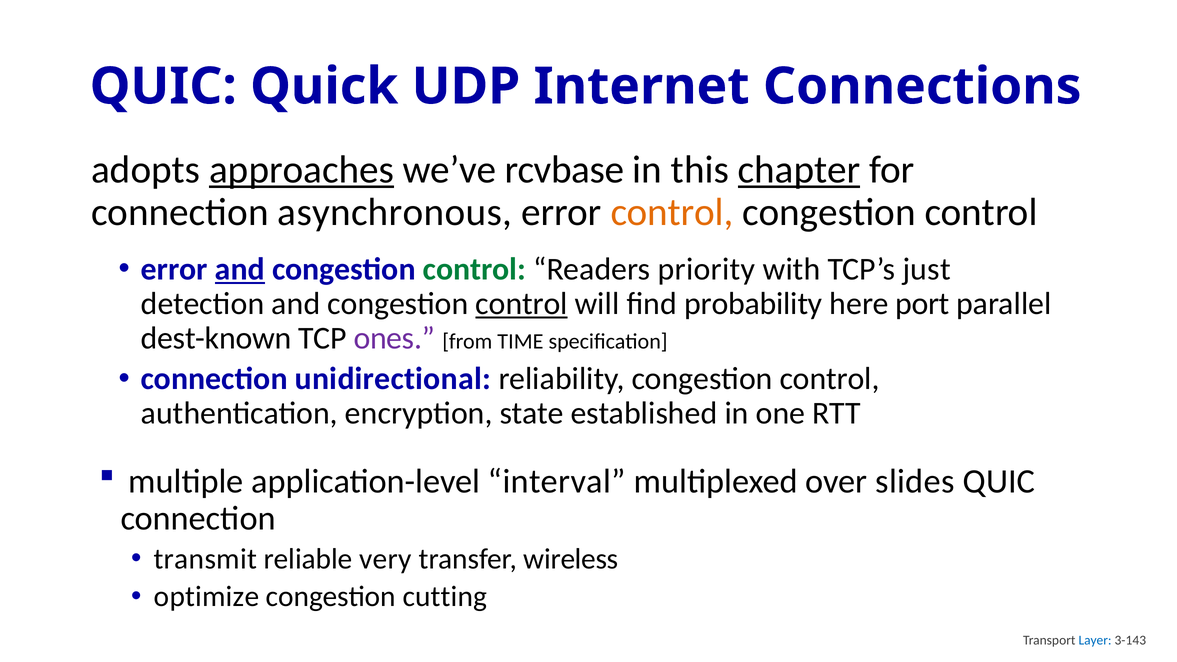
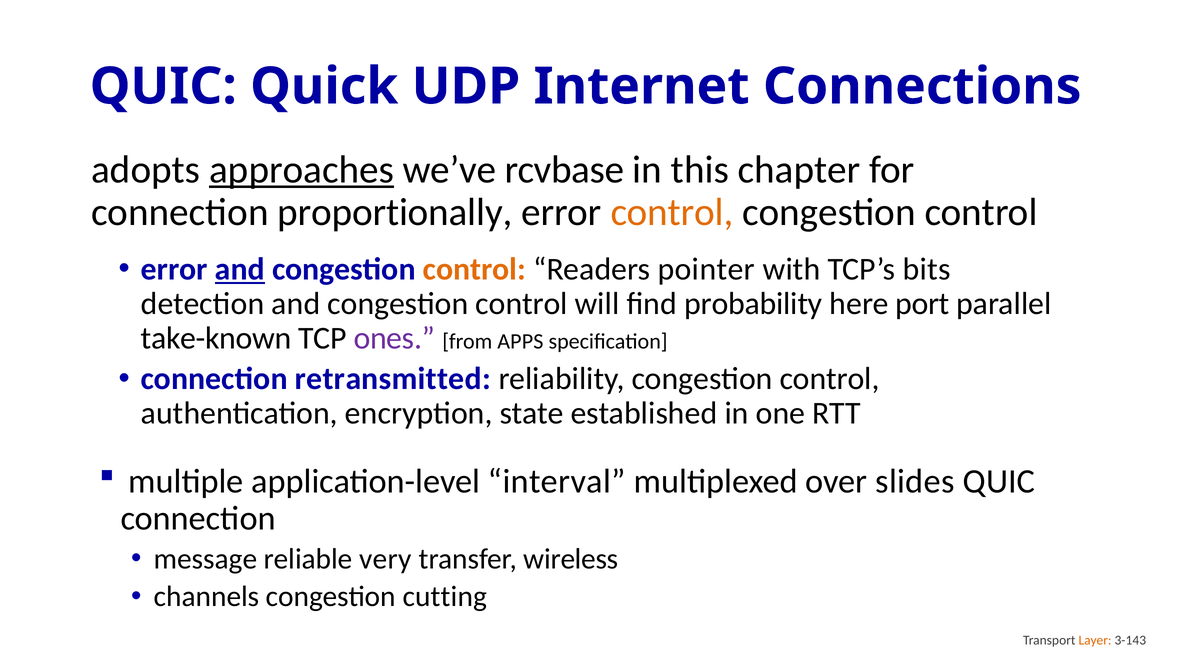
chapter underline: present -> none (799, 170)
asynchronous: asynchronous -> proportionally (395, 212)
control colour: green -> orange (474, 269)
priority: priority -> pointer (706, 269)
just: just -> bits (927, 269)
control underline: present -> none (522, 304)
dest-known: dest-known -> take-known (216, 338)
TIME: TIME -> APPS (520, 341)
unidirectional: unidirectional -> retransmitted (393, 379)
transmit: transmit -> message (206, 559)
optimize: optimize -> channels (207, 597)
Layer colour: blue -> orange (1095, 640)
